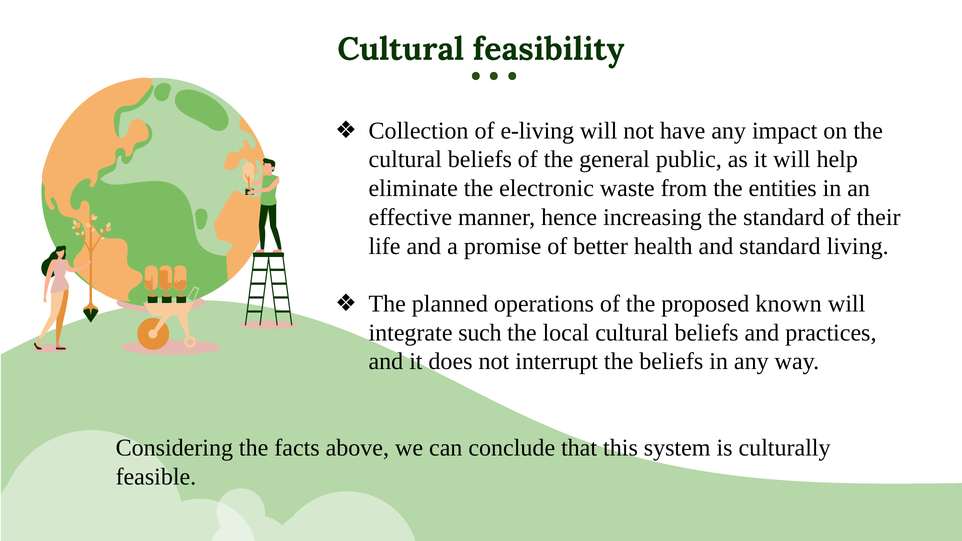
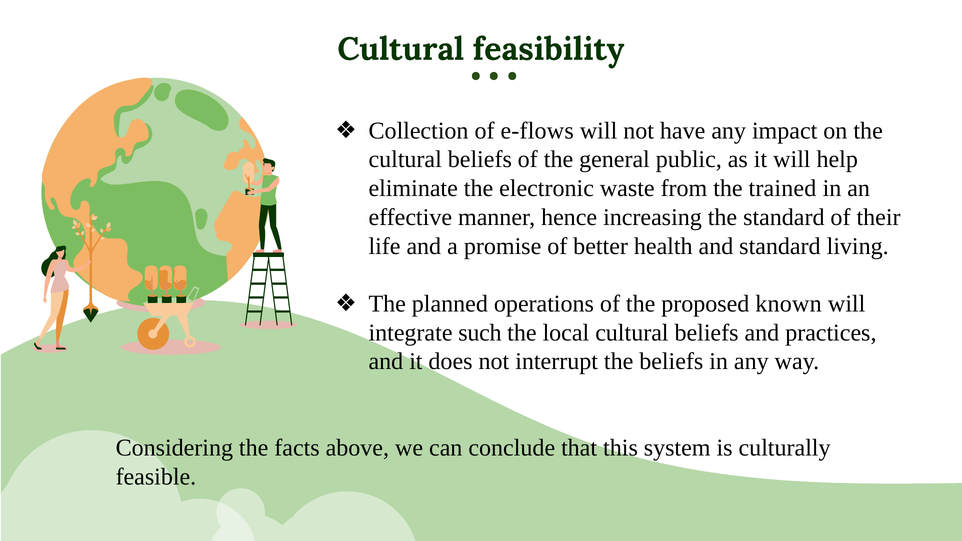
e-living: e-living -> e-flows (537, 131)
entities: entities -> trained (782, 188)
